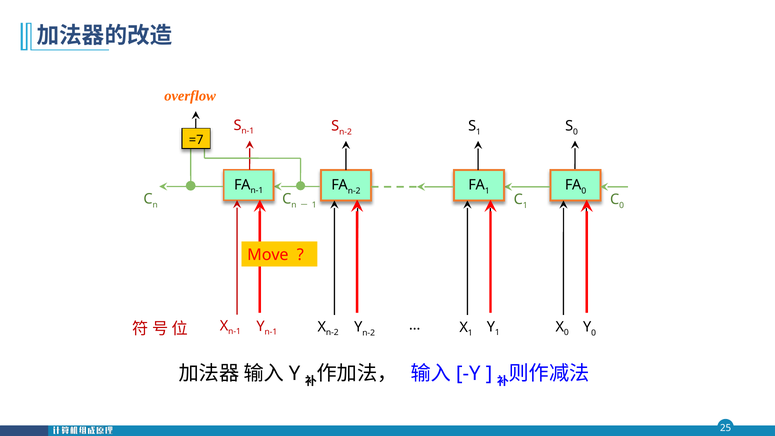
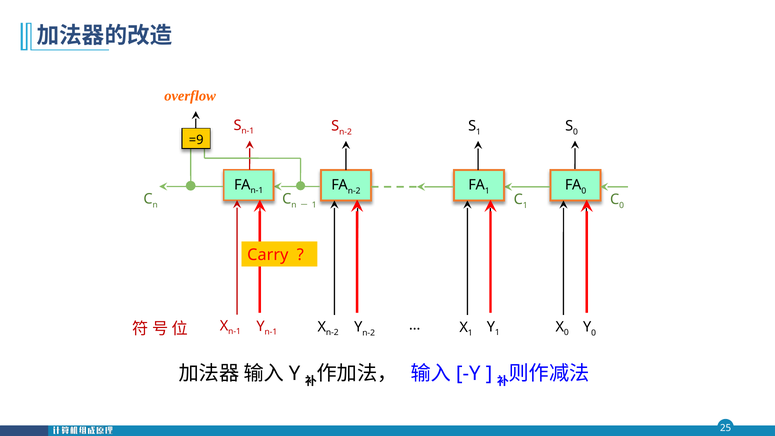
=7: =7 -> =9 (196, 140)
Move: Move -> Carry (268, 255)
